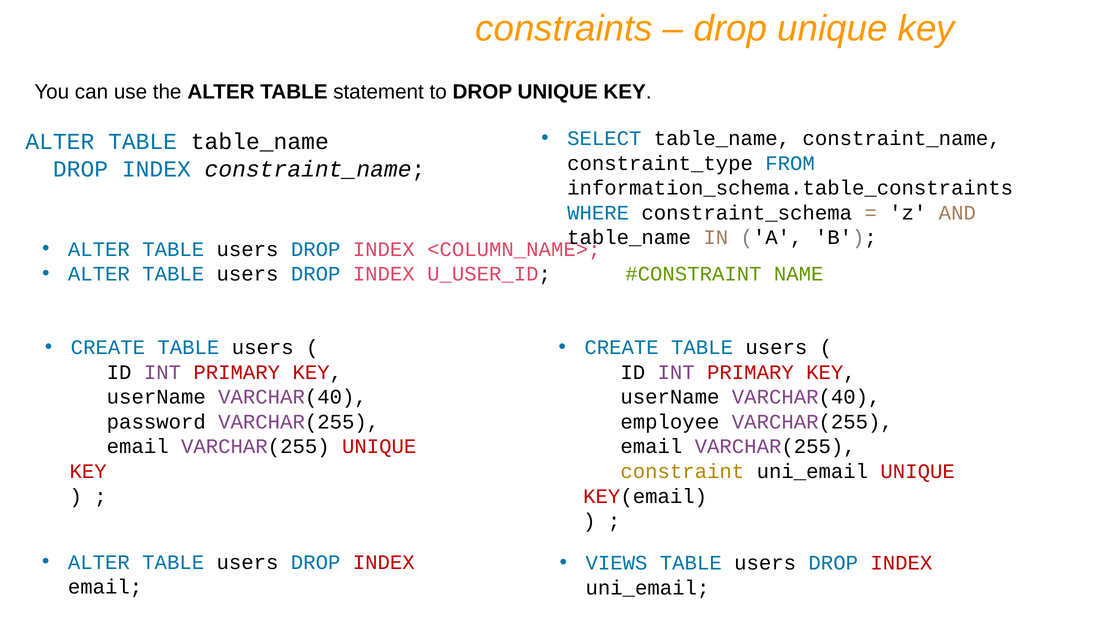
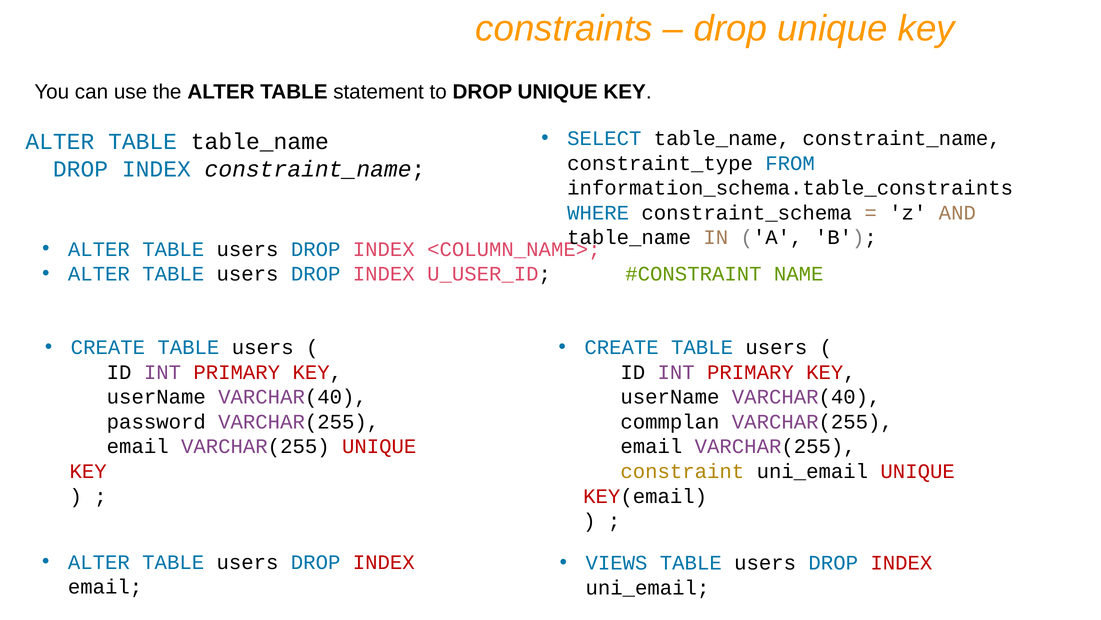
employee: employee -> commplan (670, 421)
